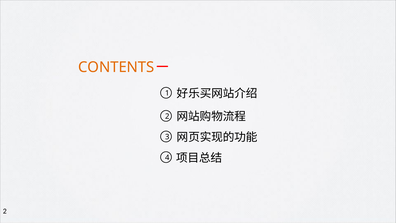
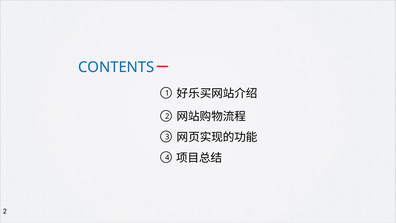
CONTENTS colour: orange -> blue (116, 67)
